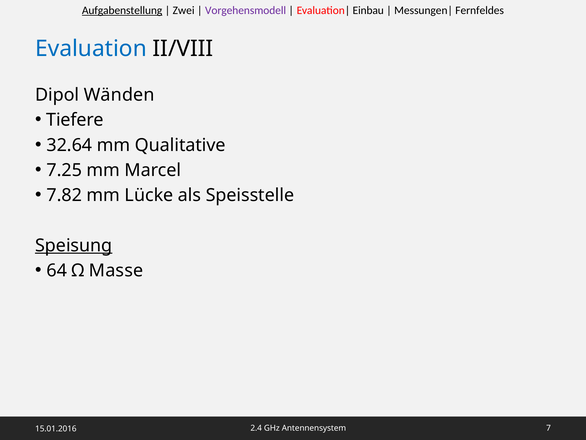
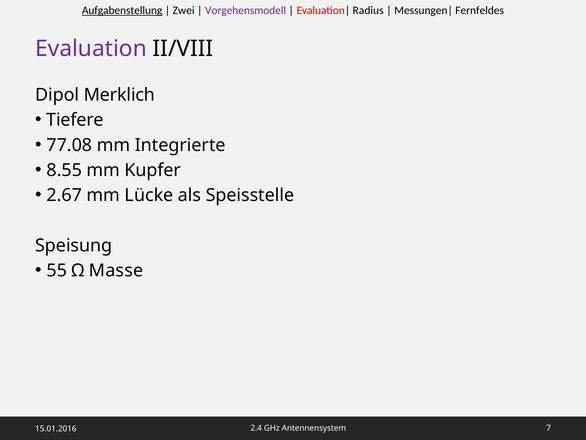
Einbau: Einbau -> Radius (368, 11)
Evaluation colour: blue -> purple (91, 49)
Wänden: Wänden -> Merklich (119, 95)
32.64: 32.64 -> 77.08 (69, 145)
Qualitative: Qualitative -> Integrierte (180, 145)
7.25: 7.25 -> 8.55 (64, 170)
Marcel: Marcel -> Kupfer (153, 170)
7.82: 7.82 -> 2.67 (64, 195)
Speisung underline: present -> none (74, 245)
64: 64 -> 55 (57, 270)
